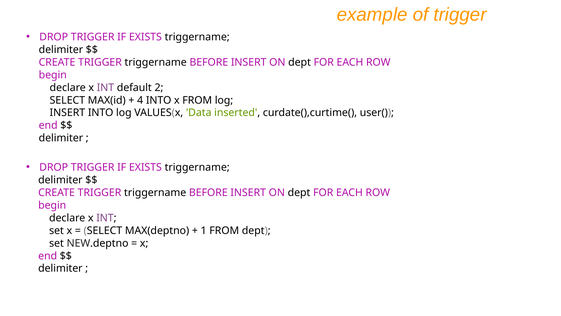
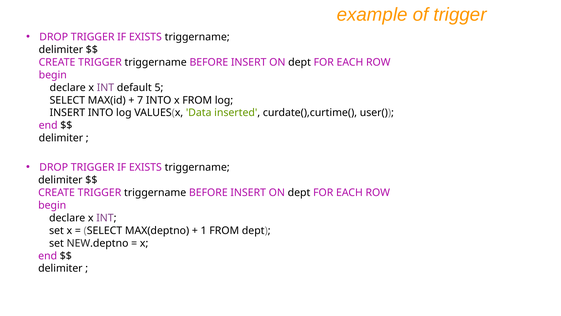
2: 2 -> 5 (159, 87)
4: 4 -> 7 (140, 100)
